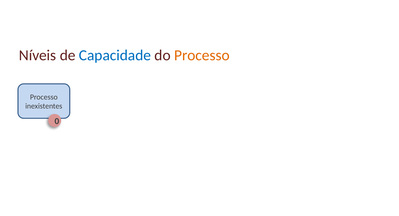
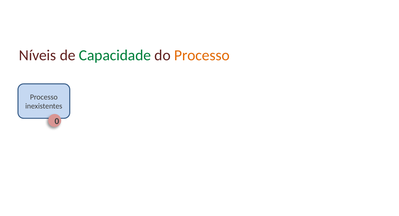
Capacidade colour: blue -> green (115, 55)
